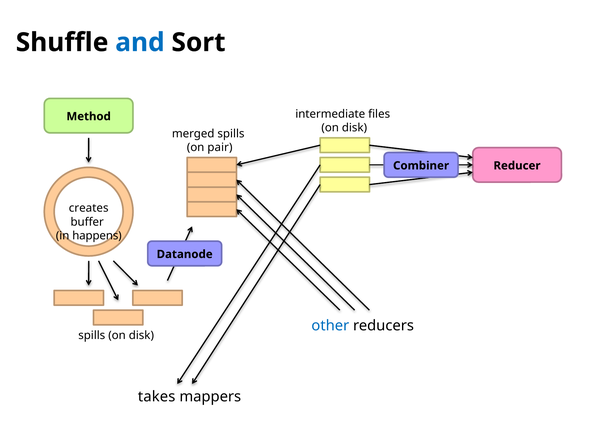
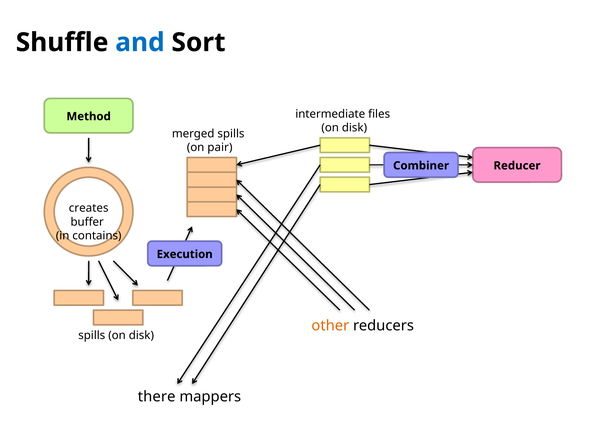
happens: happens -> contains (97, 236)
Datanode: Datanode -> Execution (185, 254)
other colour: blue -> orange (330, 326)
takes: takes -> there (157, 397)
